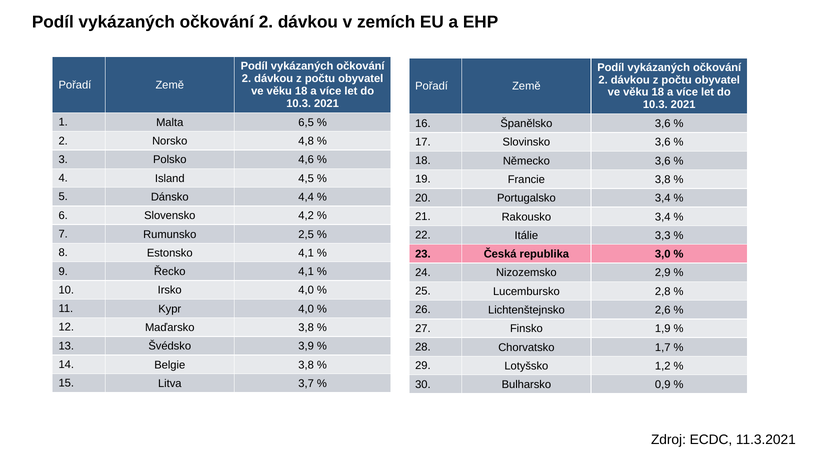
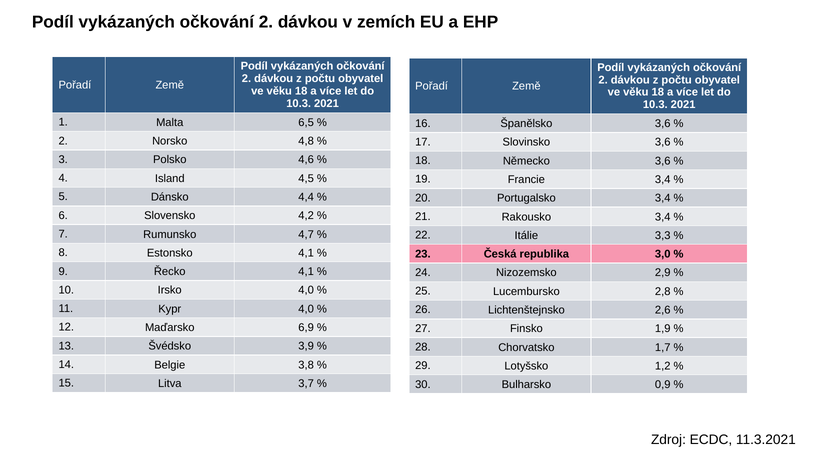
Francie 3,8: 3,8 -> 3,4 (663, 180)
2,5: 2,5 -> 4,7 (306, 234)
Maďarsko 3,8: 3,8 -> 6,9 (306, 327)
